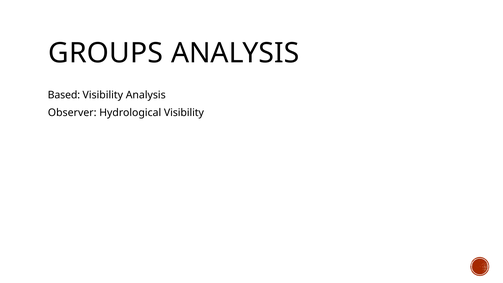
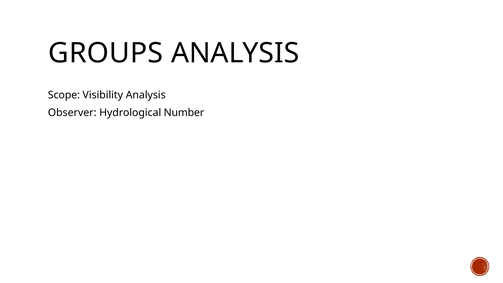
Based: Based -> Scope (64, 95)
Hydrological Visibility: Visibility -> Number (184, 113)
